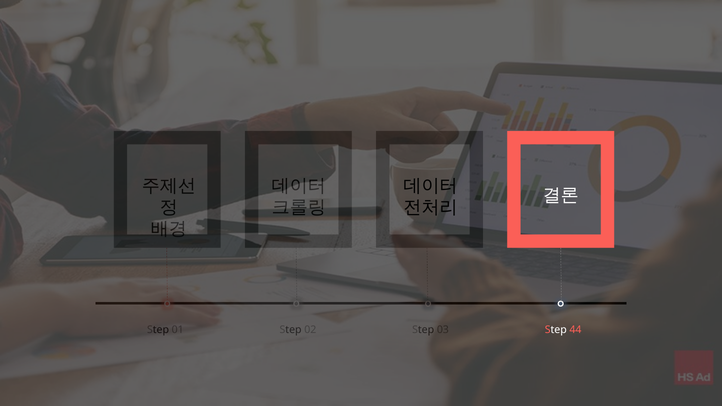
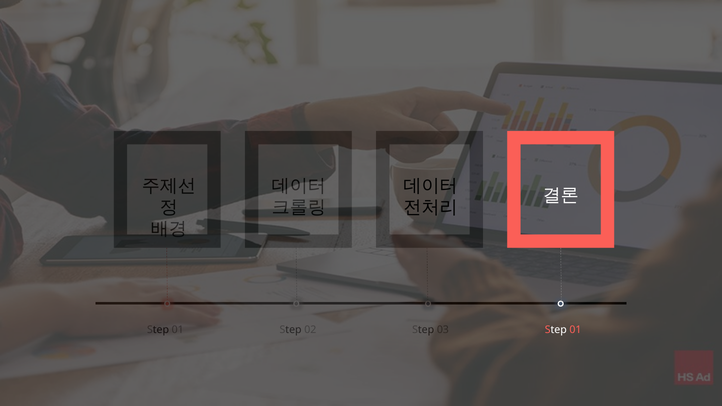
44: 44 -> 01 (575, 330)
